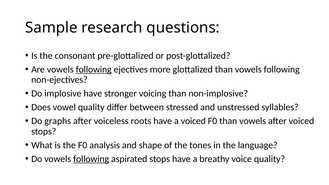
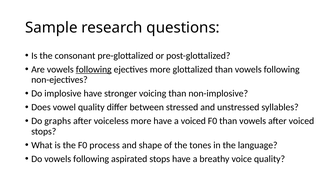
voiceless roots: roots -> more (141, 121)
analysis: analysis -> process (105, 145)
following underline: present -> none (91, 159)
